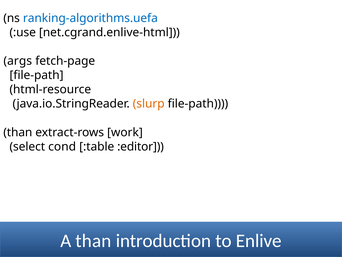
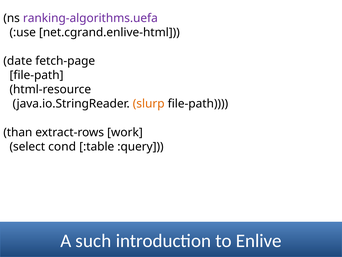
ranking-algorithms.uefa colour: blue -> purple (90, 18)
args: args -> date (18, 61)
:editor: :editor -> :query (140, 146)
A than: than -> such (93, 240)
